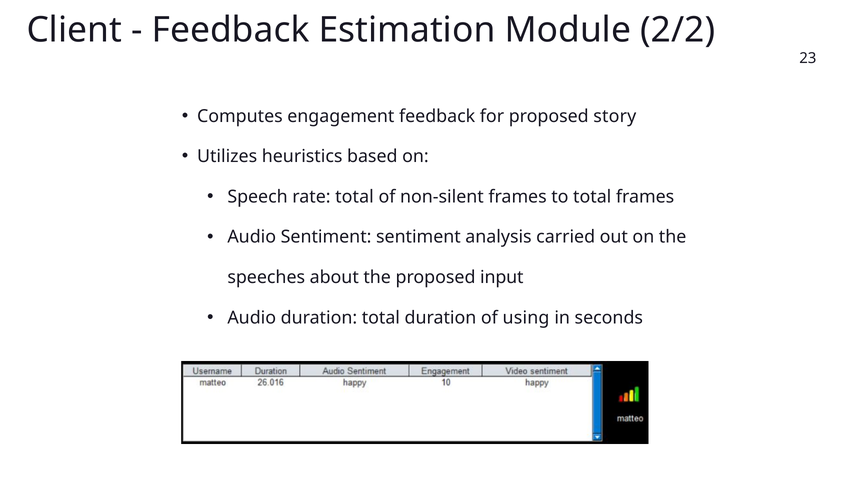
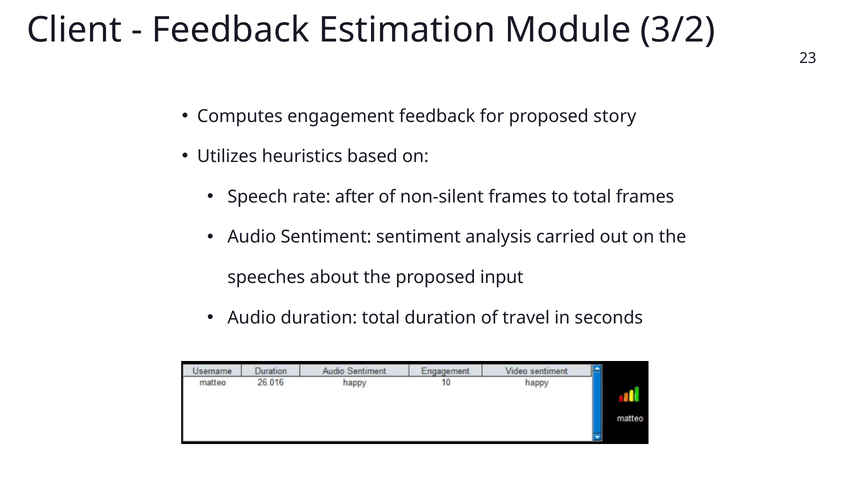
2/2: 2/2 -> 3/2 (678, 30)
rate total: total -> after (355, 197)
using: using -> travel (526, 317)
